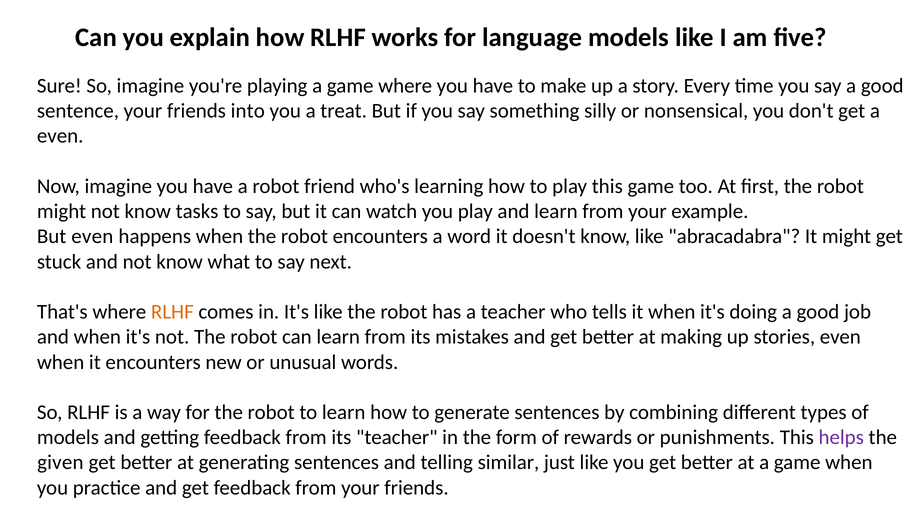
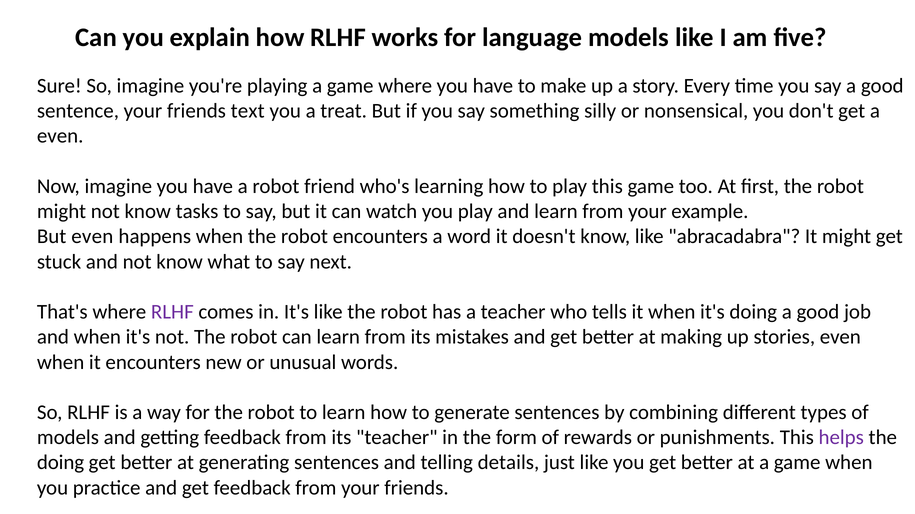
into: into -> text (248, 111)
RLHF colour: orange -> purple (172, 312)
given: given -> doing (61, 463)
similar: similar -> details (508, 463)
